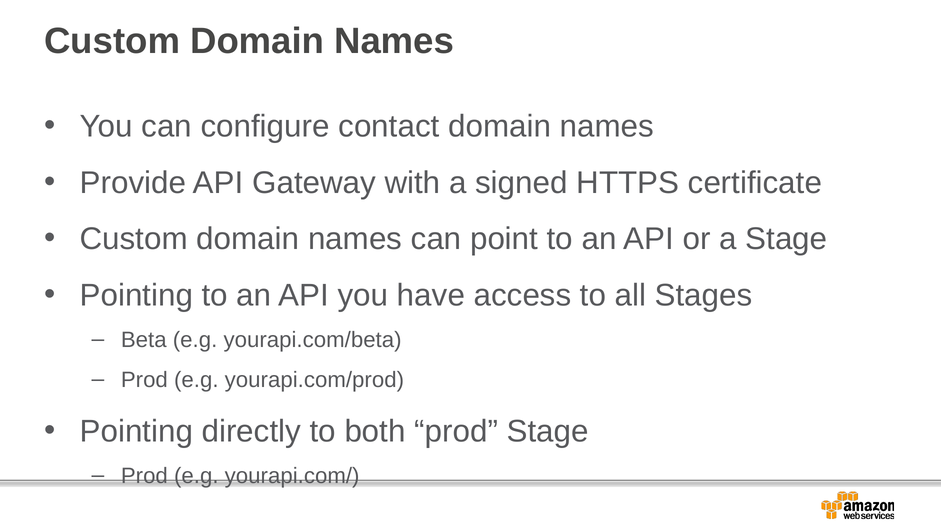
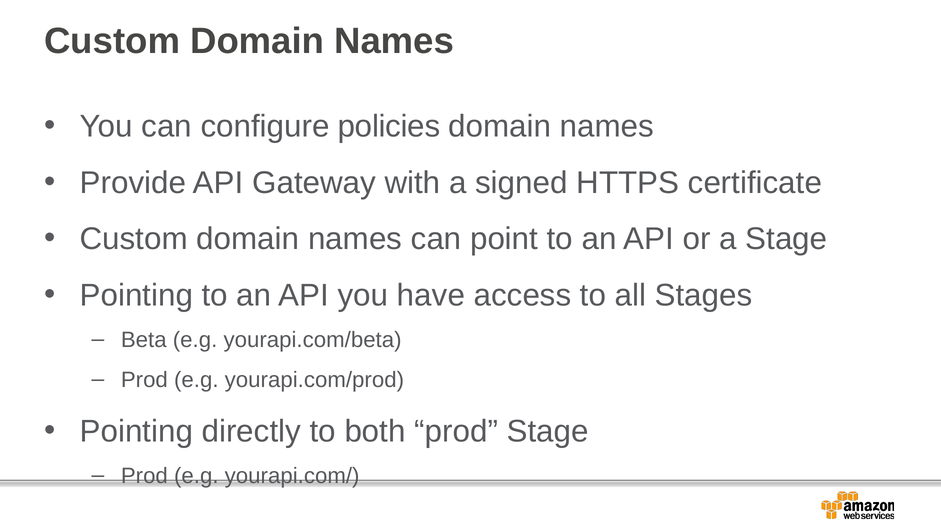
contact: contact -> policies (389, 127)
